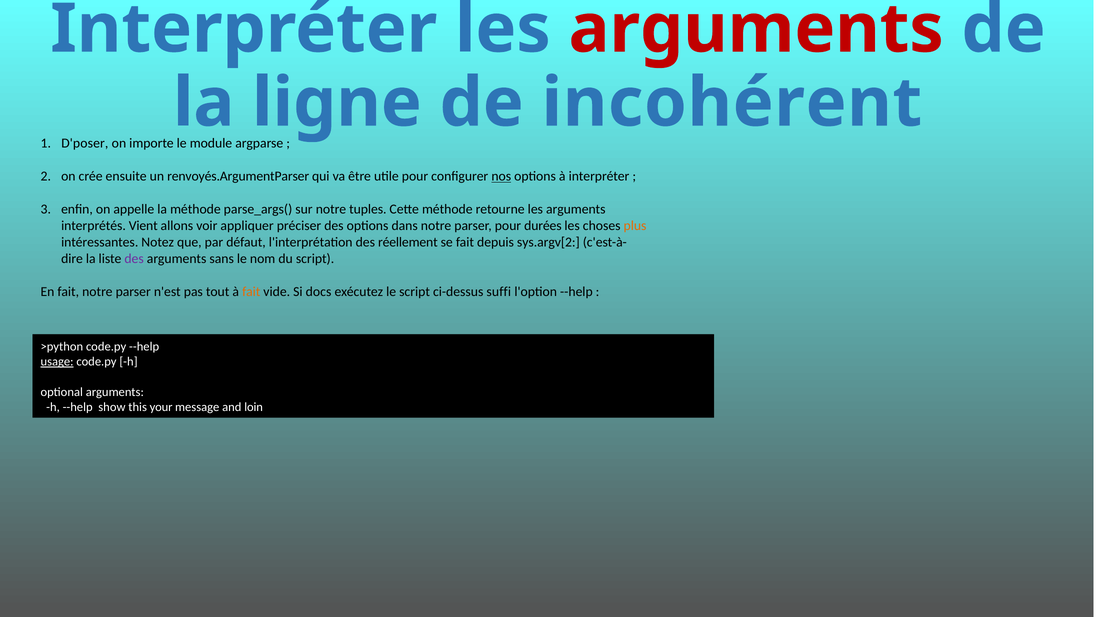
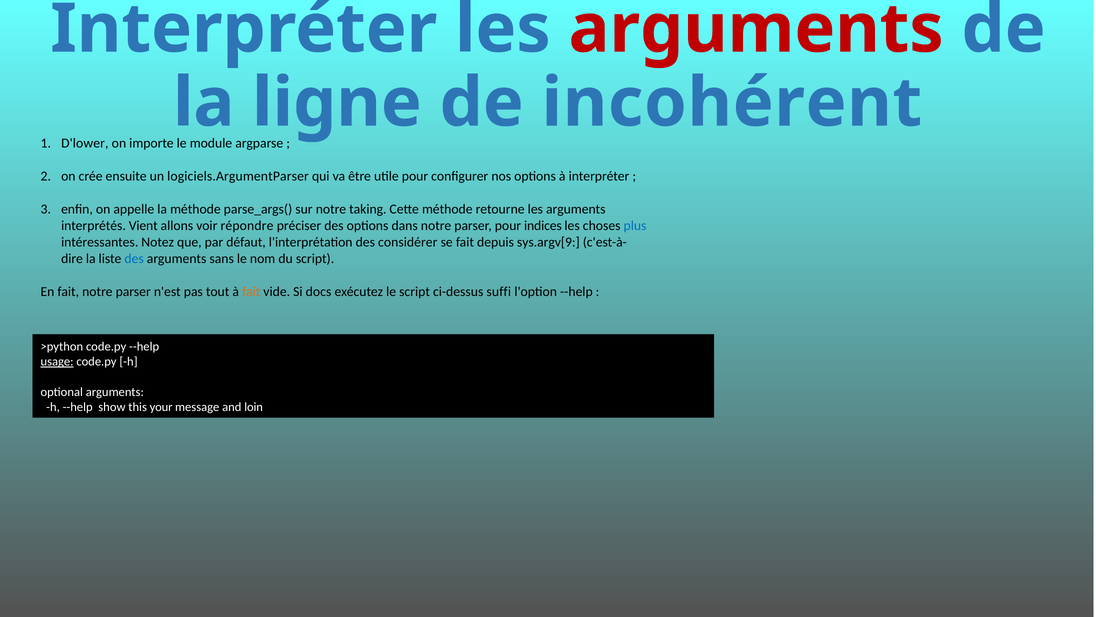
D'poser: D'poser -> D'lower (85, 143)
renvoyés.ArgumentParser: renvoyés.ArgumentParser -> logiciels.ArgumentParser (238, 176)
nos underline: present -> none (501, 176)
tuples: tuples -> taking (368, 209)
appliquer: appliquer -> répondre (247, 226)
durées: durées -> indices (543, 226)
plus colour: orange -> blue (635, 226)
réellement: réellement -> considérer (408, 242)
sys.argv[2: sys.argv[2 -> sys.argv[9 (548, 242)
des colour: purple -> blue (134, 258)
